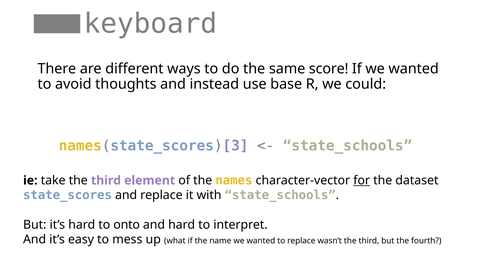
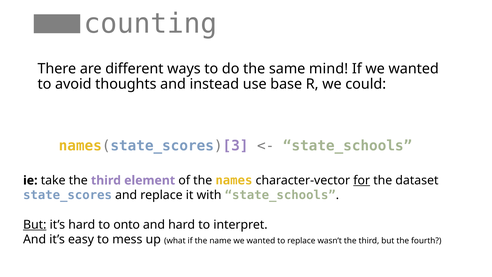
keyboard: keyboard -> counting (151, 24)
score: score -> mind (329, 69)
But underline: none -> present (35, 225)
